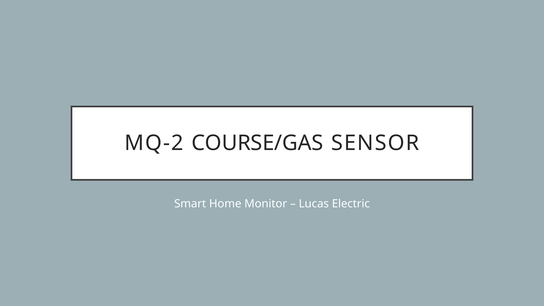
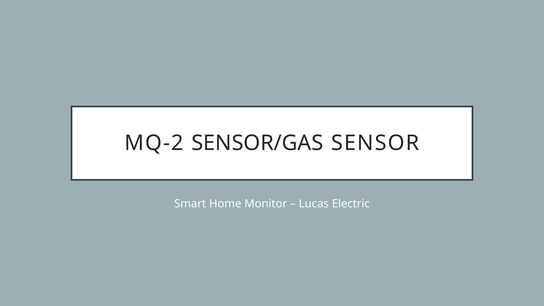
COURSE/GAS: COURSE/GAS -> SENSOR/GAS (257, 143)
